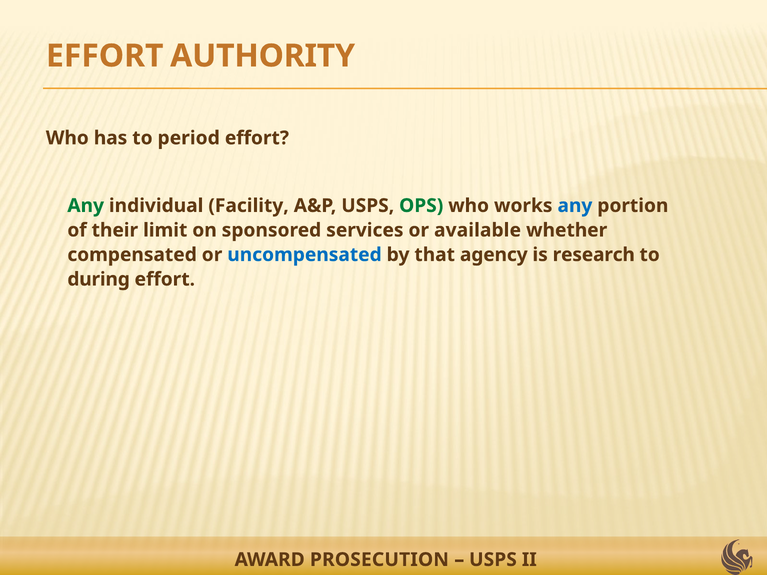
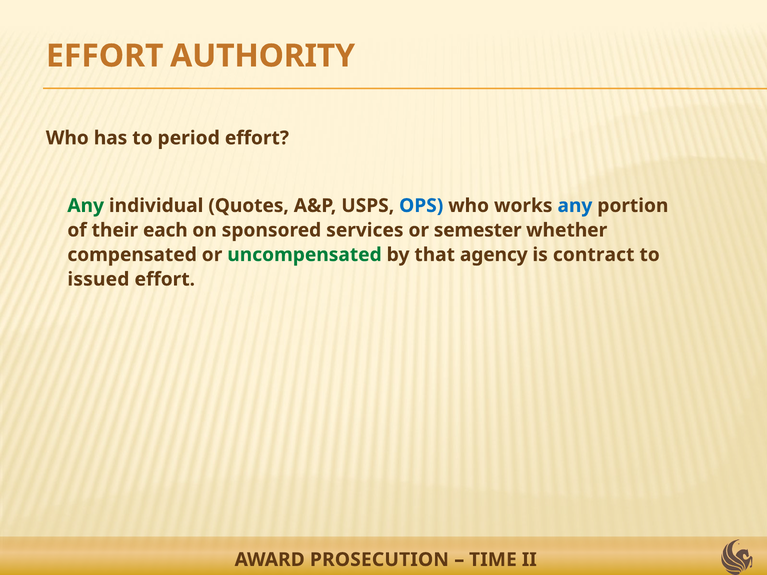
Facility: Facility -> Quotes (249, 206)
OPS colour: green -> blue (421, 206)
limit: limit -> each (165, 230)
available: available -> semester (478, 230)
uncompensated colour: blue -> green (304, 255)
research: research -> contract (594, 255)
during: during -> issued (98, 279)
USPS: USPS -> TIME (493, 560)
